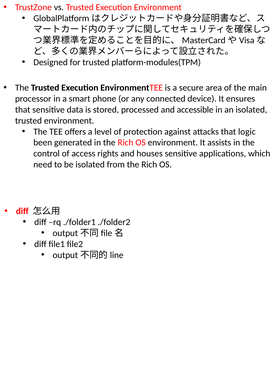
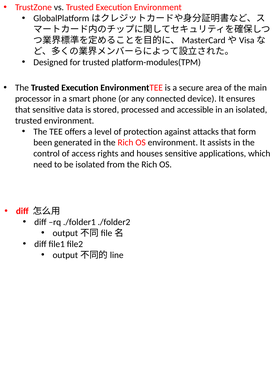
logic: logic -> form (247, 132)
